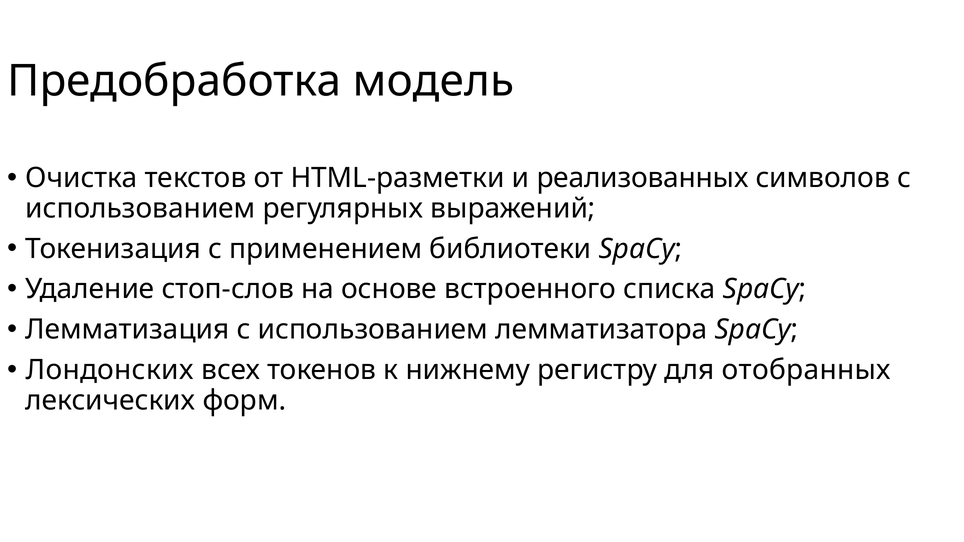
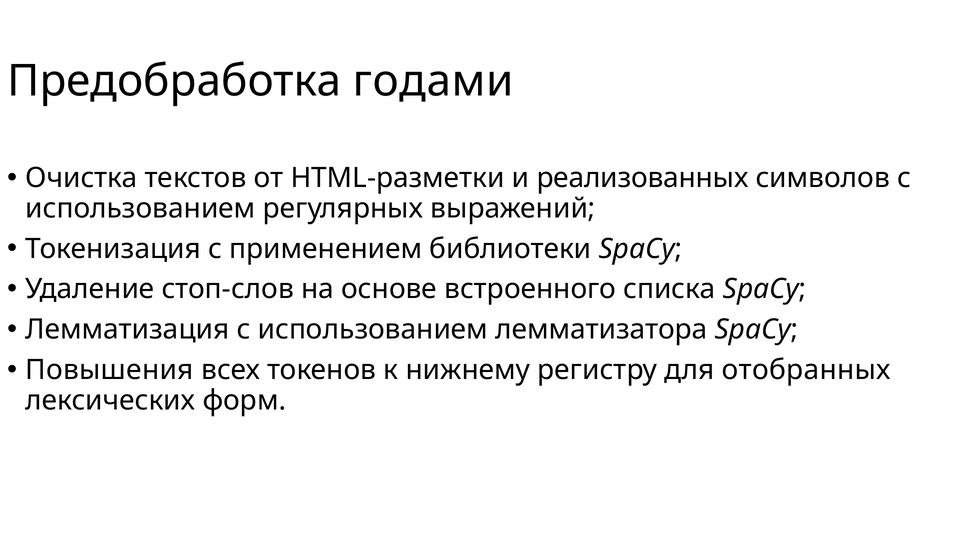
модель: модель -> годами (433, 81)
Лондонских: Лондонских -> Повышения (110, 370)
